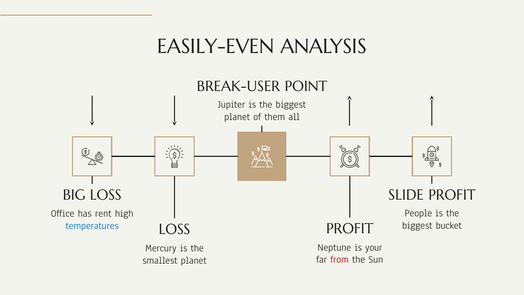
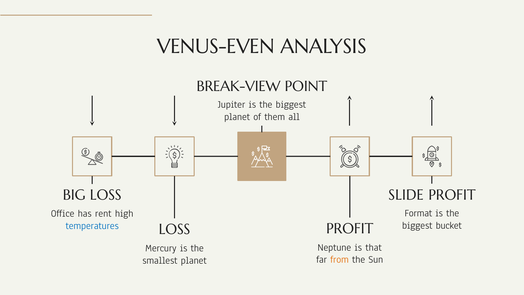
EASILY-EVEN: EASILY-EVEN -> VENUS-EVEN (216, 47)
BREAK-USER: BREAK-USER -> BREAK-VIEW (238, 86)
People: People -> Format (418, 213)
your: your -> that (374, 247)
from colour: red -> orange (340, 259)
